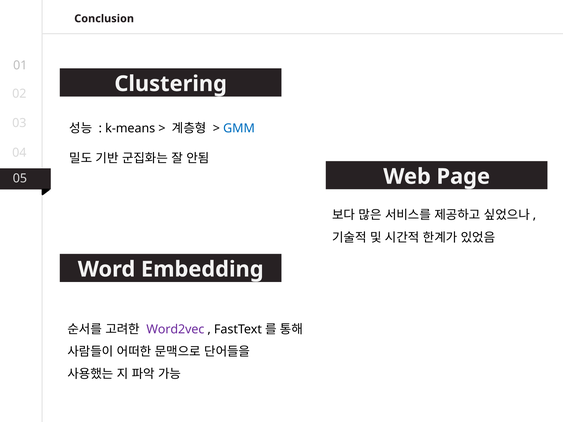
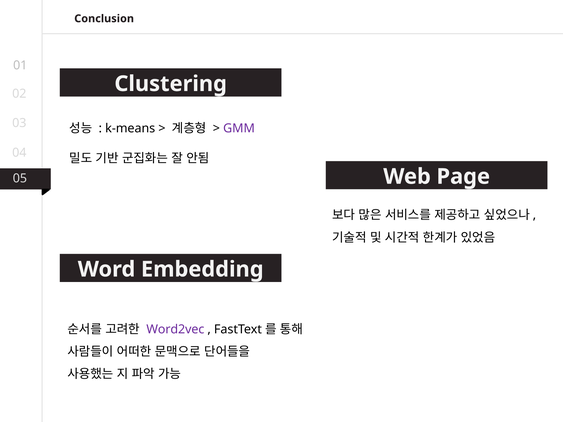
GMM colour: blue -> purple (239, 128)
